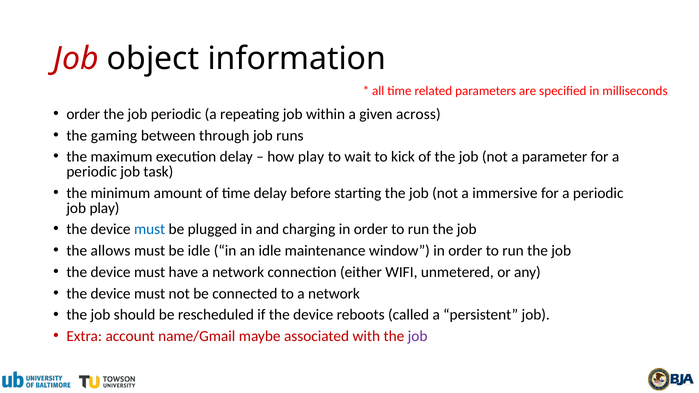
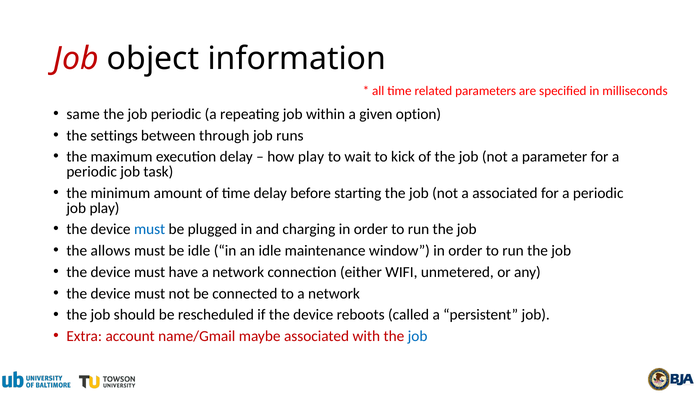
order: order -> same (83, 114)
across: across -> option (418, 114)
gaming: gaming -> settings (114, 136)
a immersive: immersive -> associated (505, 193)
job colour: purple -> blue (418, 336)
